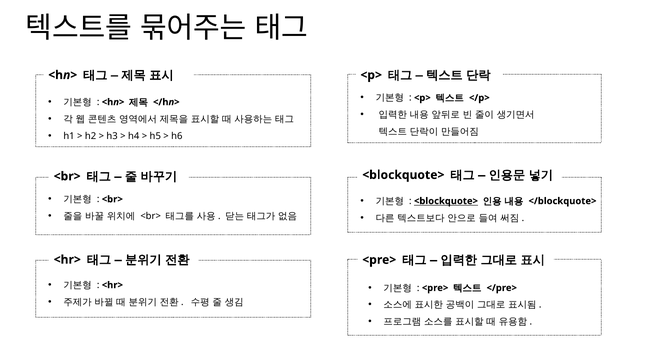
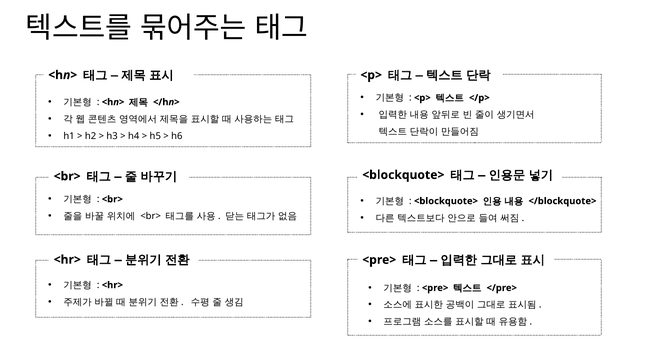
<blockquote> underline: present -> none (446, 201)
